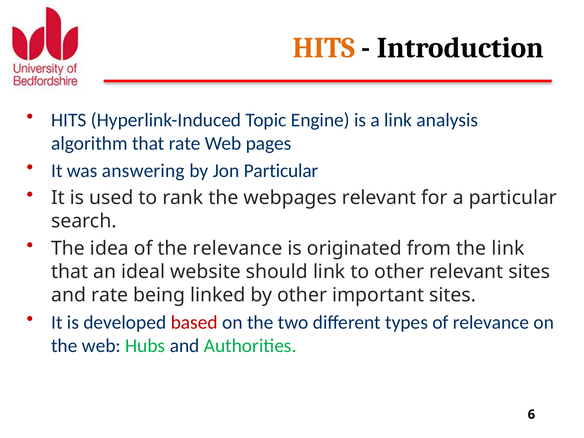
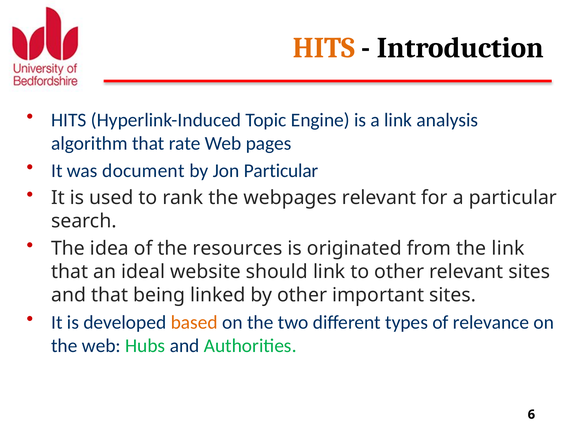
answering: answering -> document (143, 171)
the relevance: relevance -> resources (238, 248)
and rate: rate -> that (110, 295)
based colour: red -> orange (194, 322)
